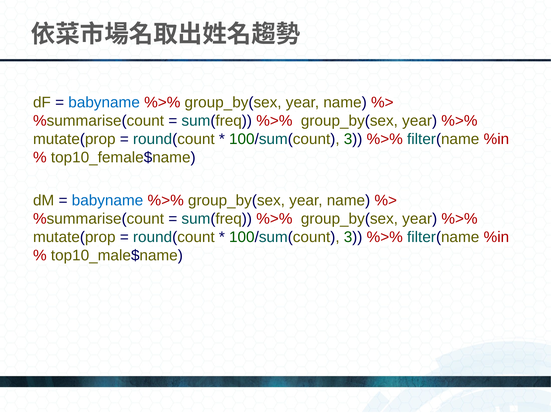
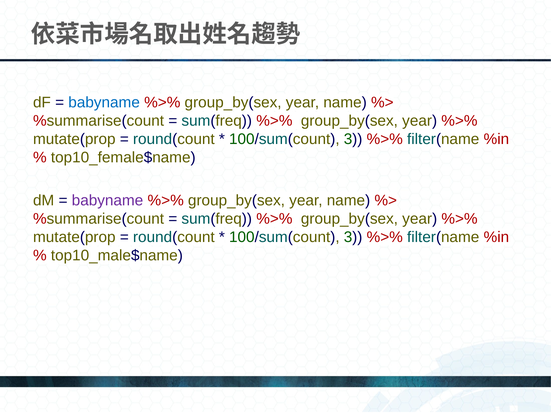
babyname colour: blue -> purple (107, 200)
